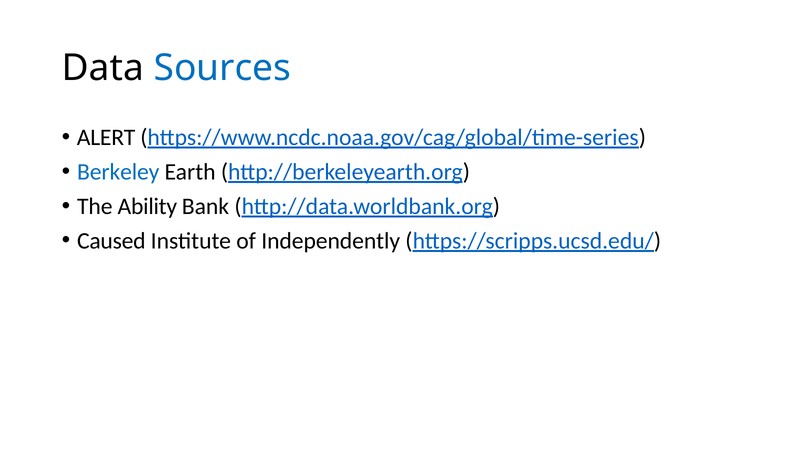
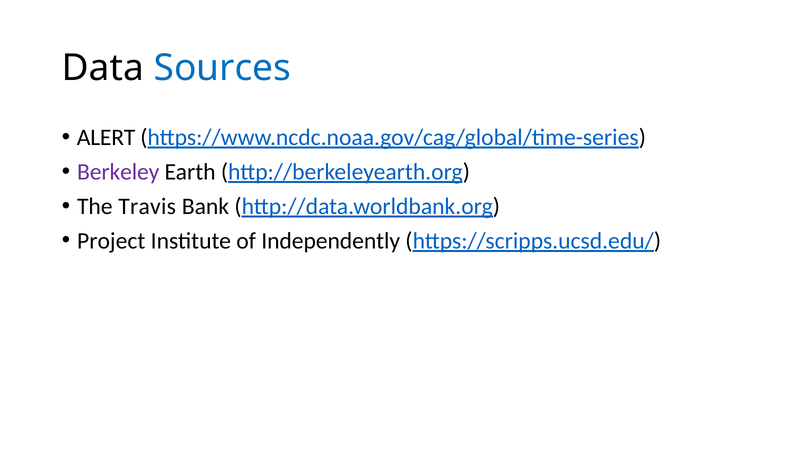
Berkeley colour: blue -> purple (118, 172)
Ability: Ability -> Travis (147, 206)
Caused: Caused -> Project (111, 241)
